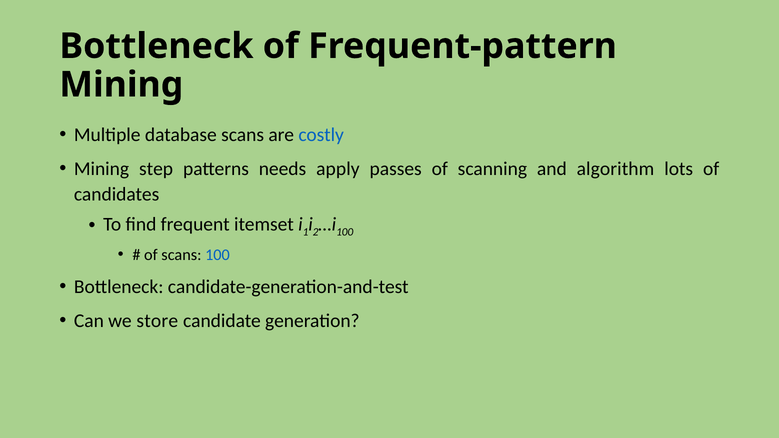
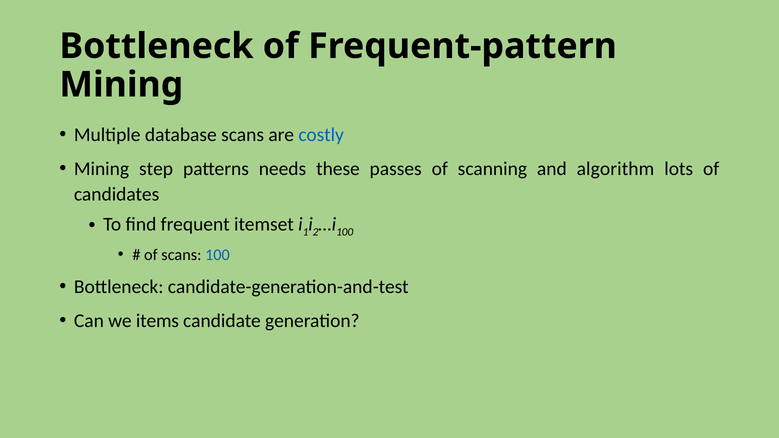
apply: apply -> these (338, 169)
store: store -> items (157, 321)
